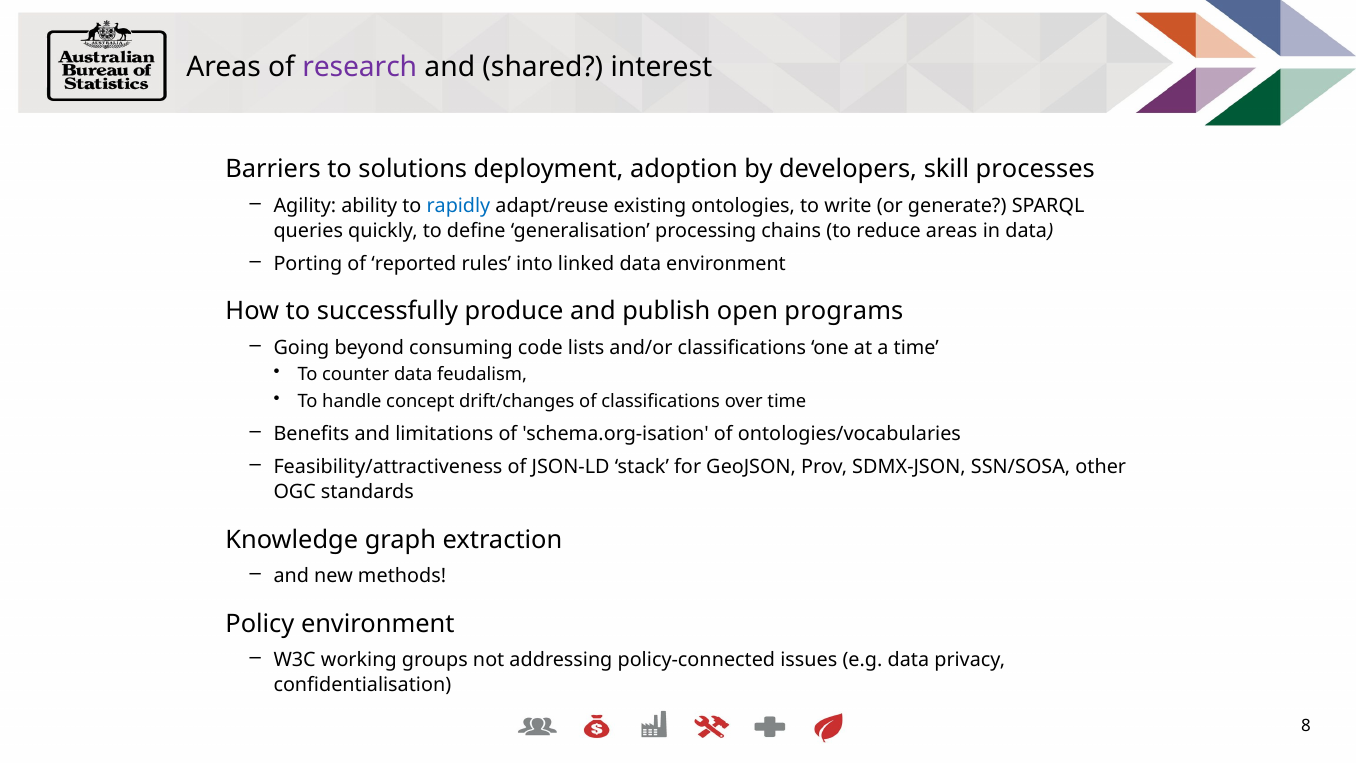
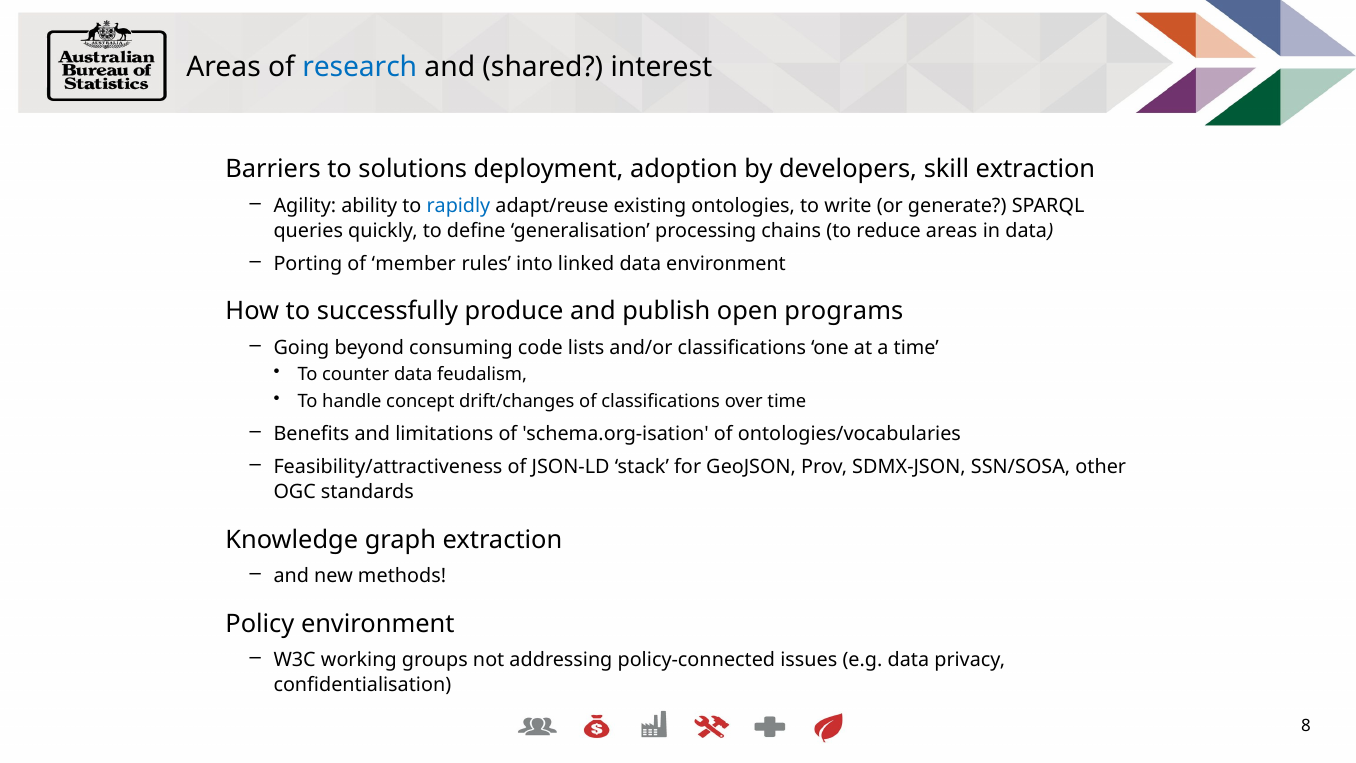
research colour: purple -> blue (360, 67)
skill processes: processes -> extraction (1035, 169)
reported: reported -> member (414, 264)
